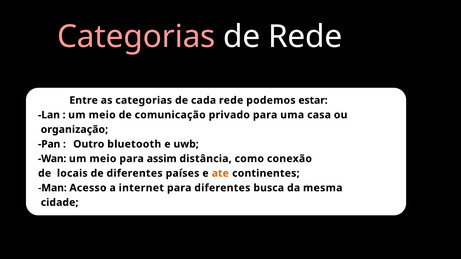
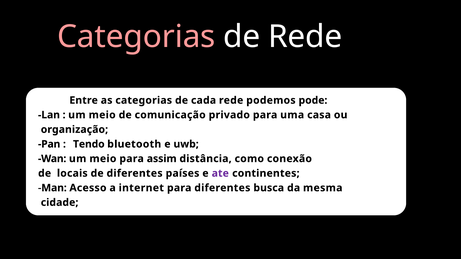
estar: estar -> pode (313, 100)
Outro: Outro -> Tendo (89, 144)
ate colour: orange -> purple (220, 173)
